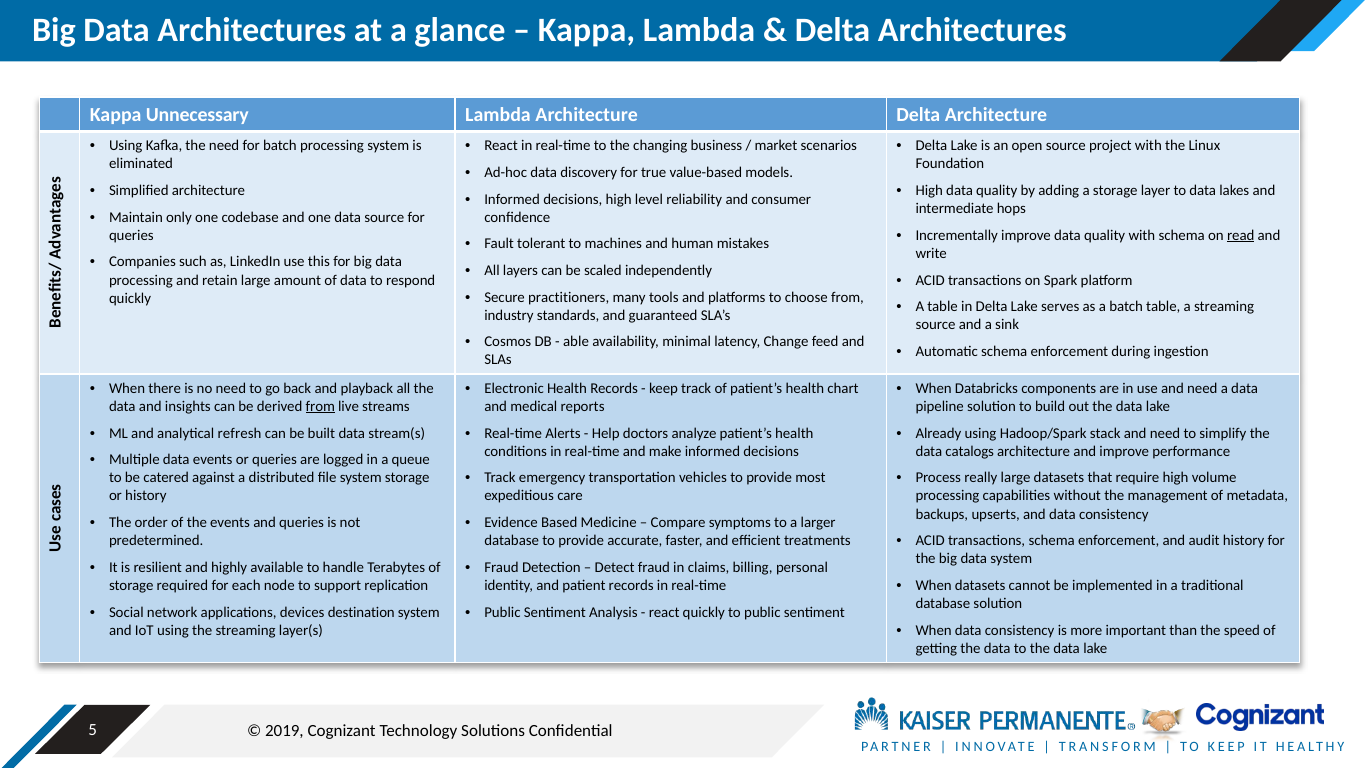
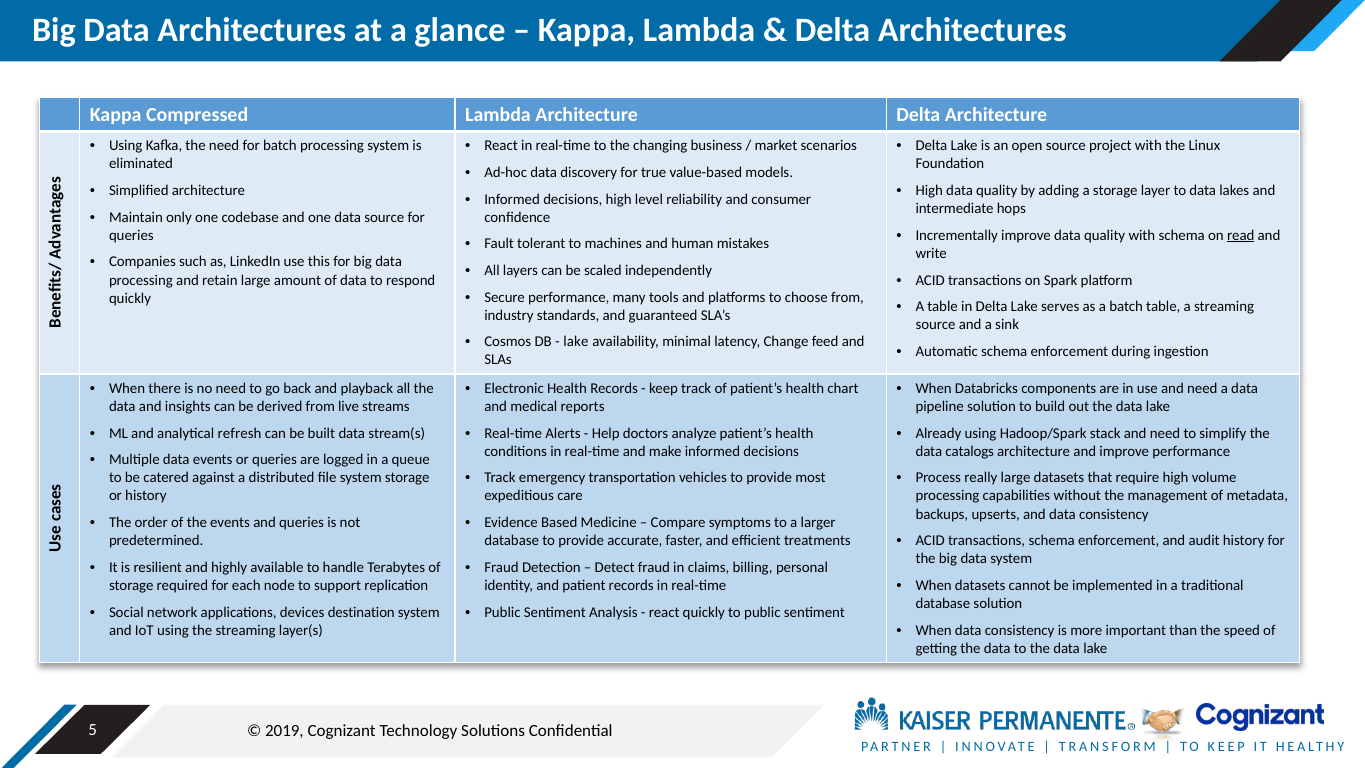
Unnecessary: Unnecessary -> Compressed (197, 114)
Secure practitioners: practitioners -> performance (569, 297)
able: able -> lake (576, 342)
from underline: present -> none (320, 406)
